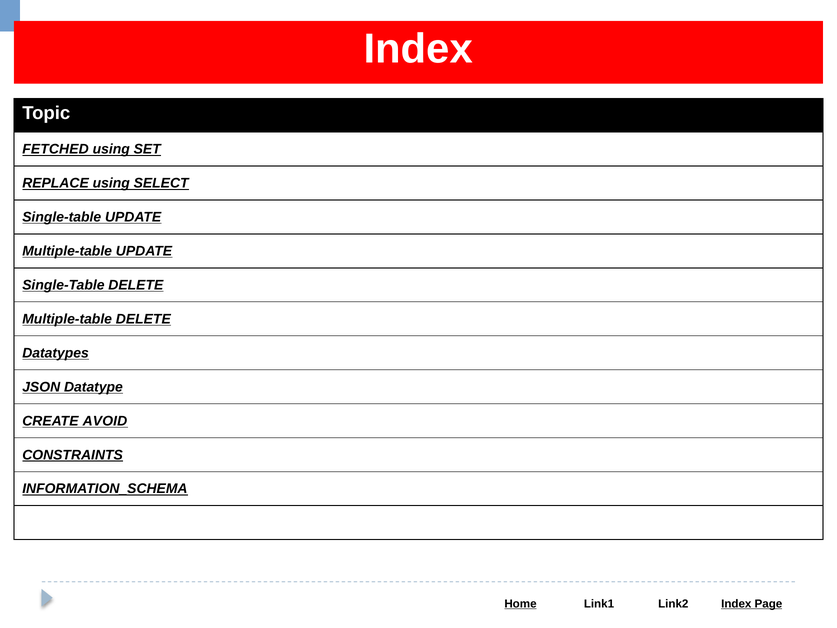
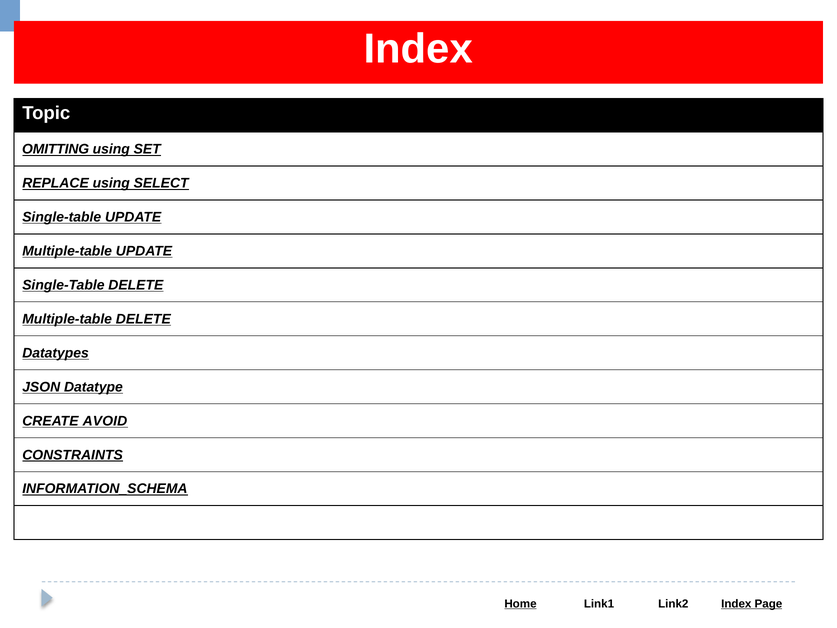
FETCHED: FETCHED -> OMITTING (56, 149)
